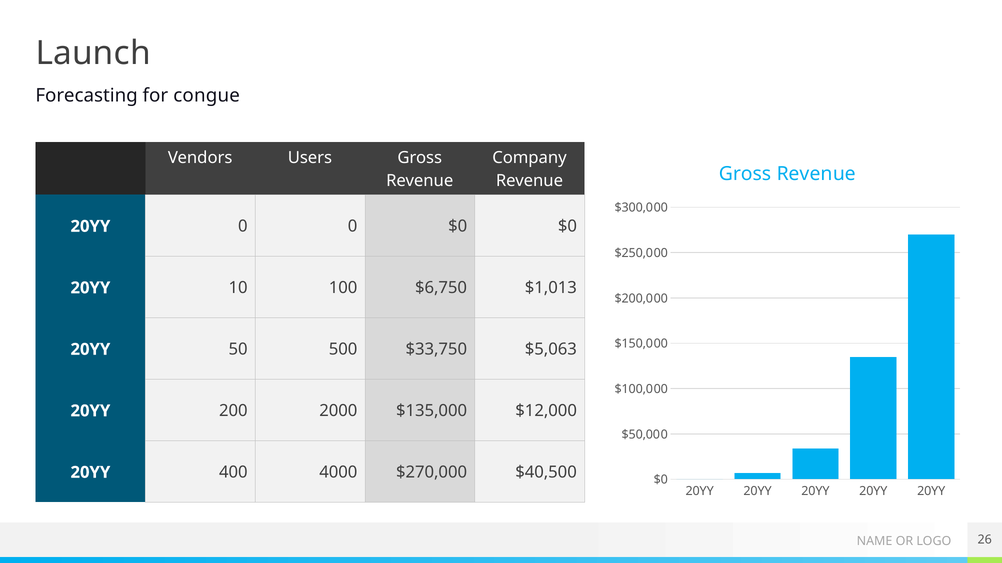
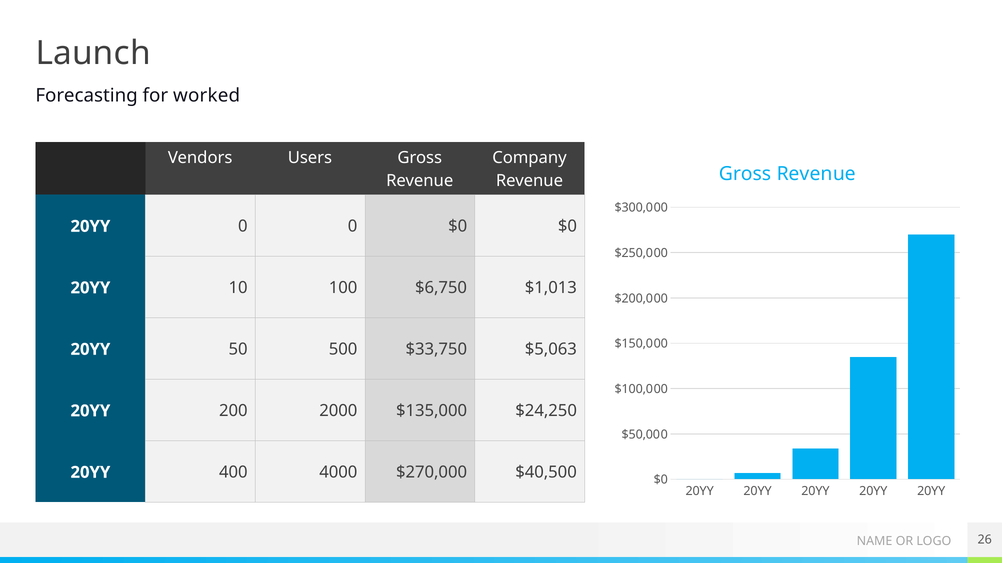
congue: congue -> worked (207, 95)
$12,000: $12,000 -> $24,250 (546, 411)
